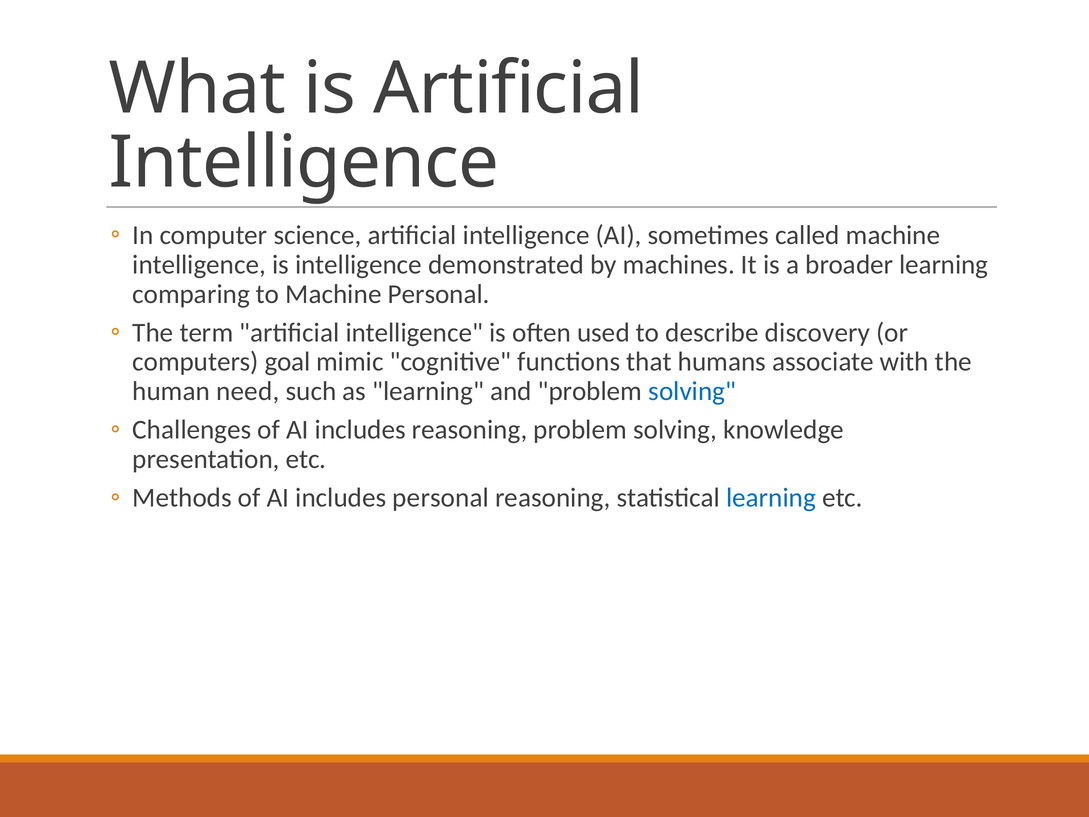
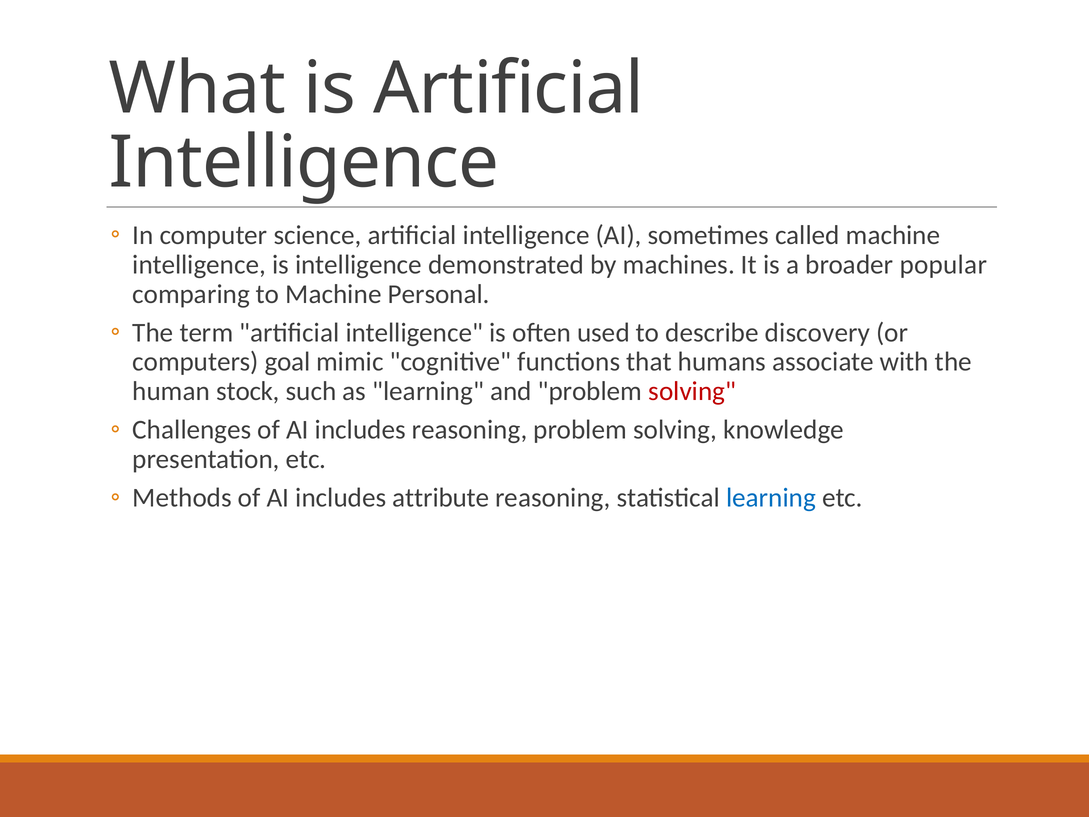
broader learning: learning -> popular (943, 265)
need: need -> stock (248, 391)
solving colour: blue -> red (692, 391)
includes personal: personal -> attribute (441, 498)
